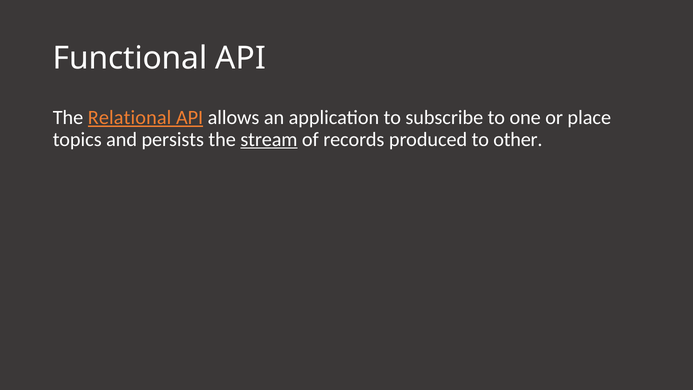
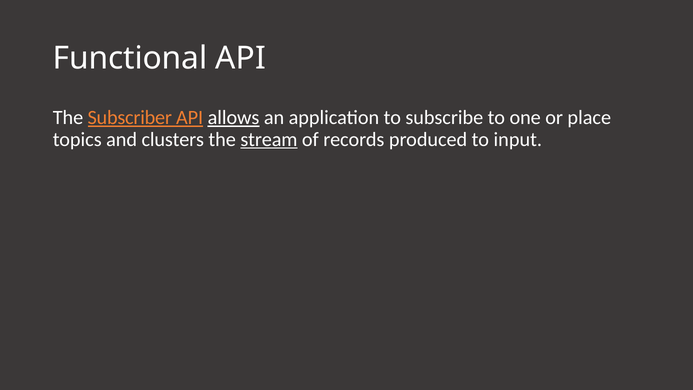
Relational: Relational -> Subscriber (130, 117)
allows underline: none -> present (234, 117)
persists: persists -> clusters (173, 139)
other: other -> input (518, 139)
